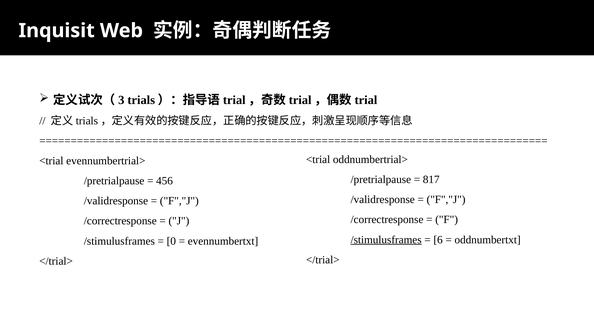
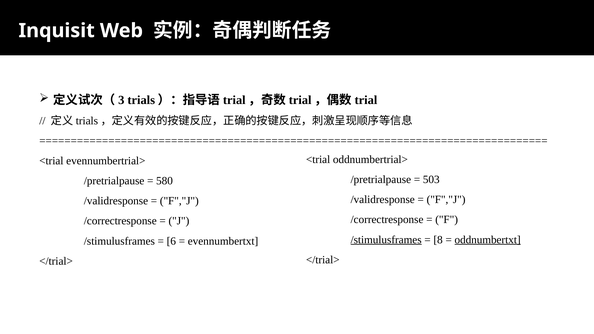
817: 817 -> 503 (431, 180)
456: 456 -> 580 (165, 181)
6: 6 -> 8 (438, 240)
oddnumbertxt underline: none -> present (488, 240)
0: 0 -> 6 (171, 241)
